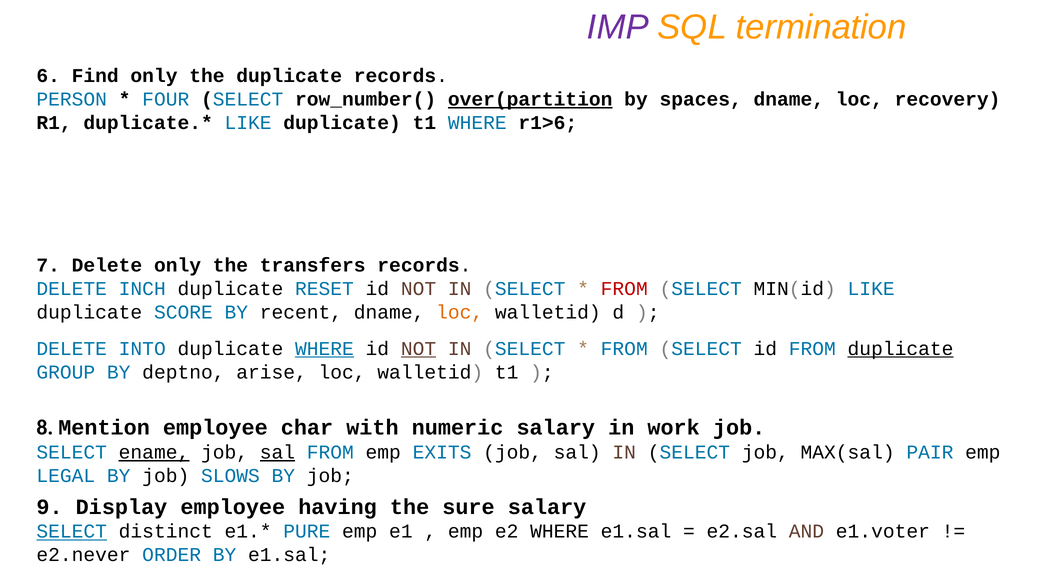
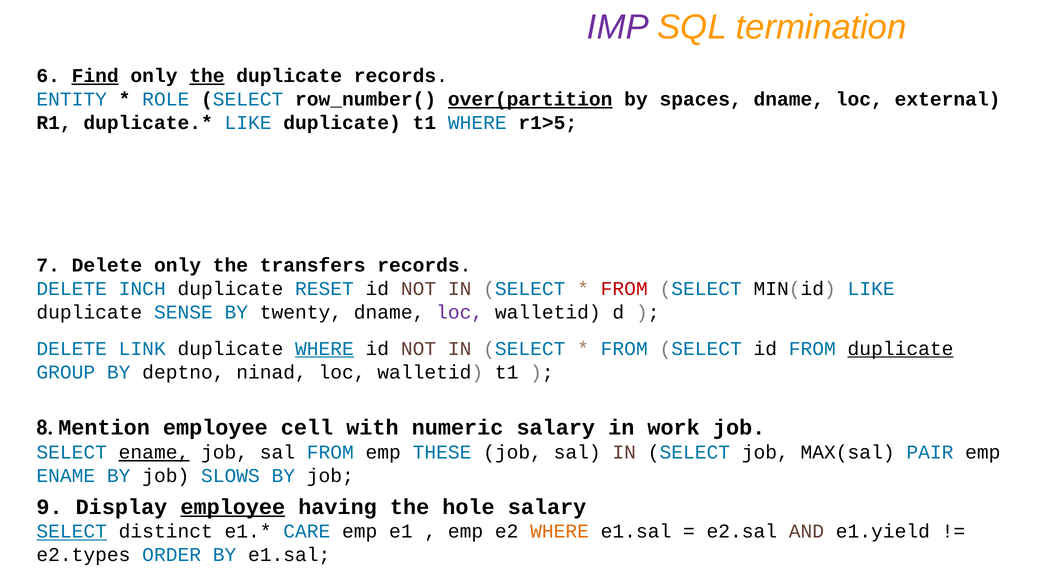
Find underline: none -> present (95, 76)
the underline: none -> present (207, 76)
PERSON: PERSON -> ENTITY (72, 99)
FOUR: FOUR -> ROLE (166, 99)
recovery: recovery -> external (948, 99)
r1>6: r1>6 -> r1>5 (548, 123)
SCORE: SCORE -> SENSE (183, 312)
recent: recent -> twenty (301, 312)
loc colour: orange -> purple (460, 312)
INTO: INTO -> LINK (142, 349)
NOT underline: present -> none (419, 349)
arise: arise -> ninad (272, 372)
char: char -> cell (307, 428)
sal underline: present -> none (277, 452)
EXITS: EXITS -> THESE (442, 452)
LEGAL: LEGAL -> ENAME (66, 476)
employee underline: none -> present (233, 507)
sure: sure -> hole (468, 507)
PURE: PURE -> CARE (307, 531)
WHERE colour: black -> orange (560, 531)
e1.voter: e1.voter -> e1.yield (883, 531)
e2.never: e2.never -> e2.types (83, 555)
